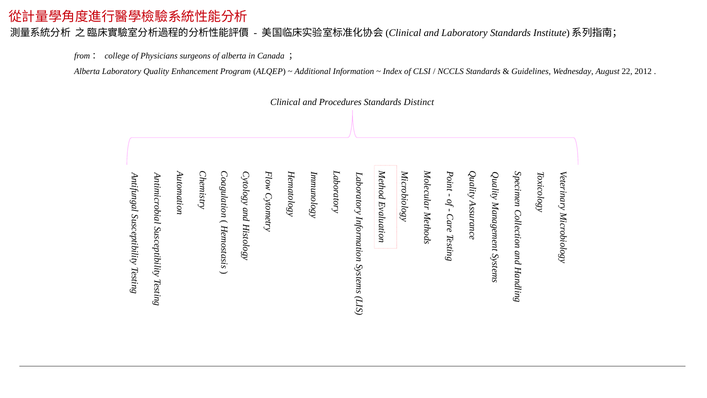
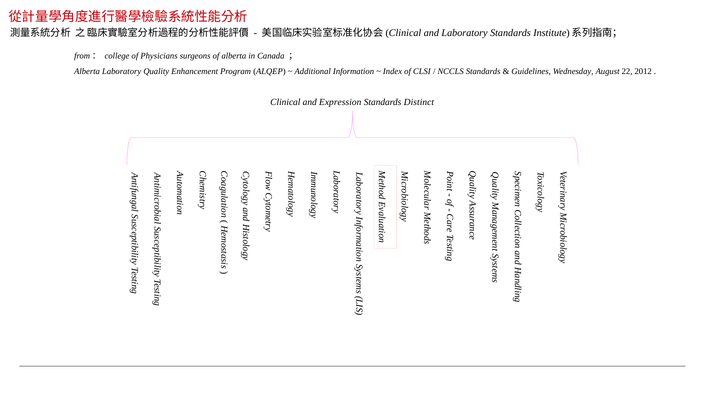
Procedures: Procedures -> Expression (340, 102)
